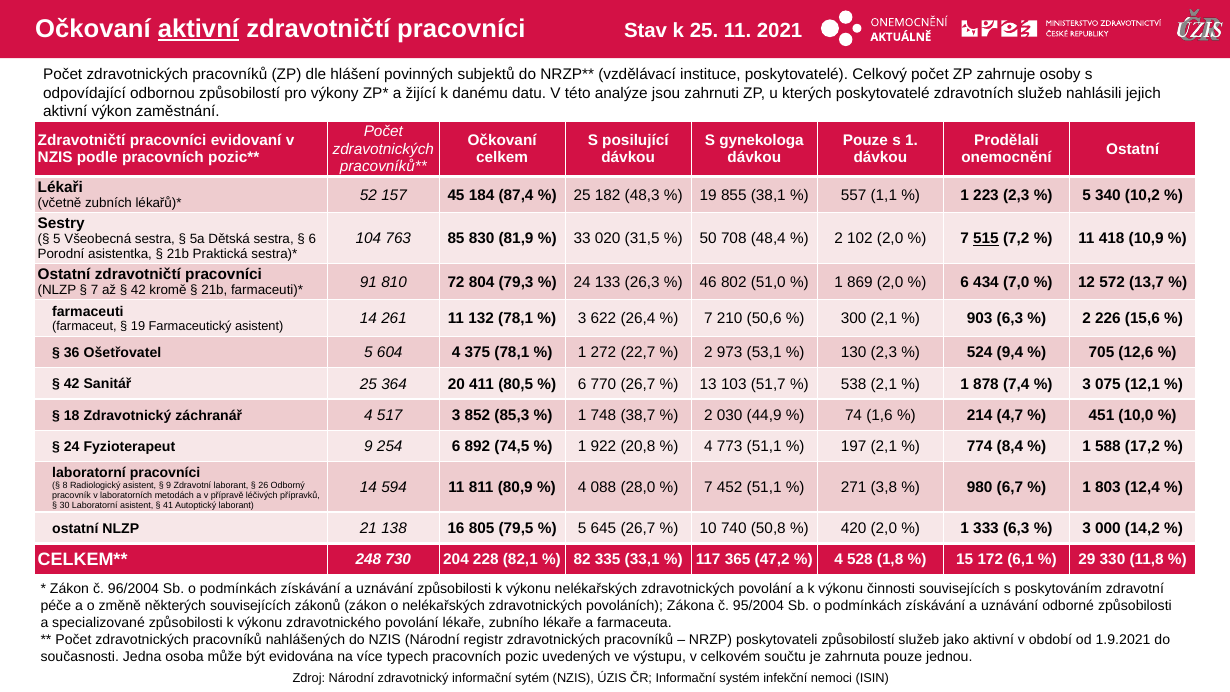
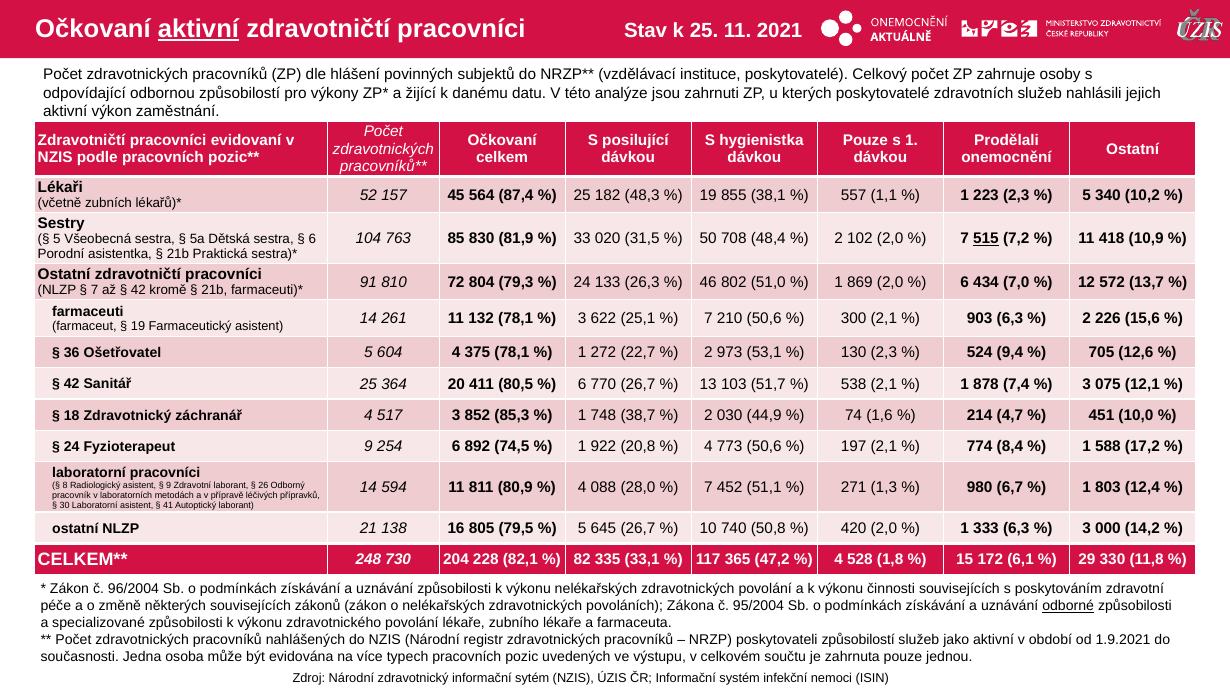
gynekologa: gynekologa -> hygienistka (761, 140)
184: 184 -> 564 (482, 195)
26,4: 26,4 -> 25,1 (638, 319)
773 51,1: 51,1 -> 50,6 (764, 447)
3,8: 3,8 -> 1,3 (884, 488)
odborné underline: none -> present (1068, 606)
